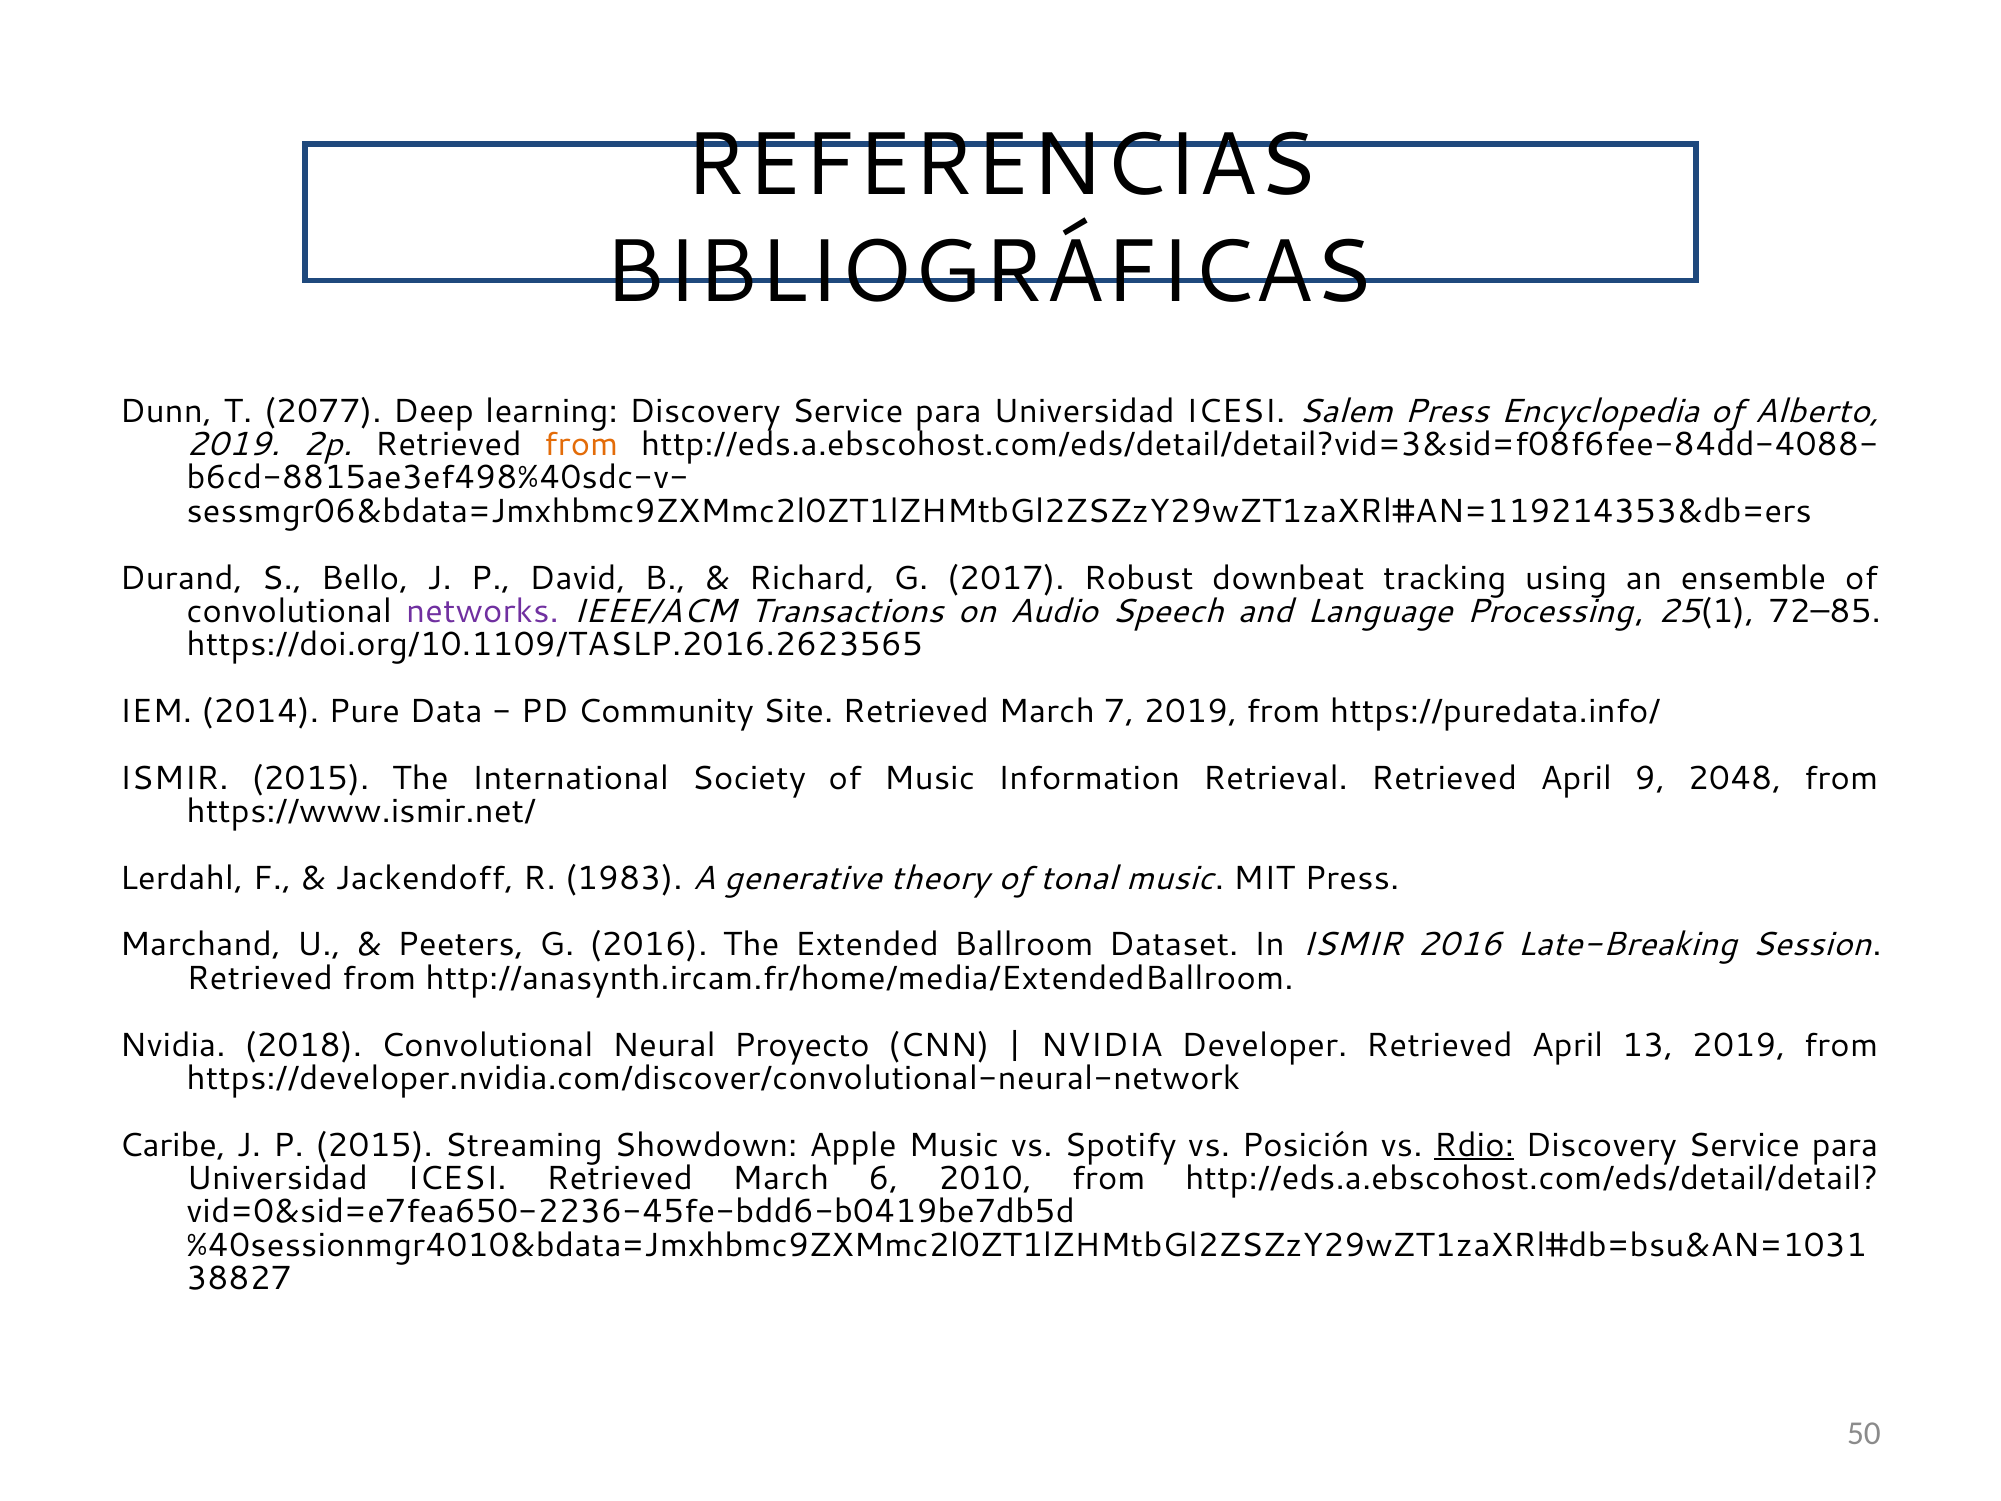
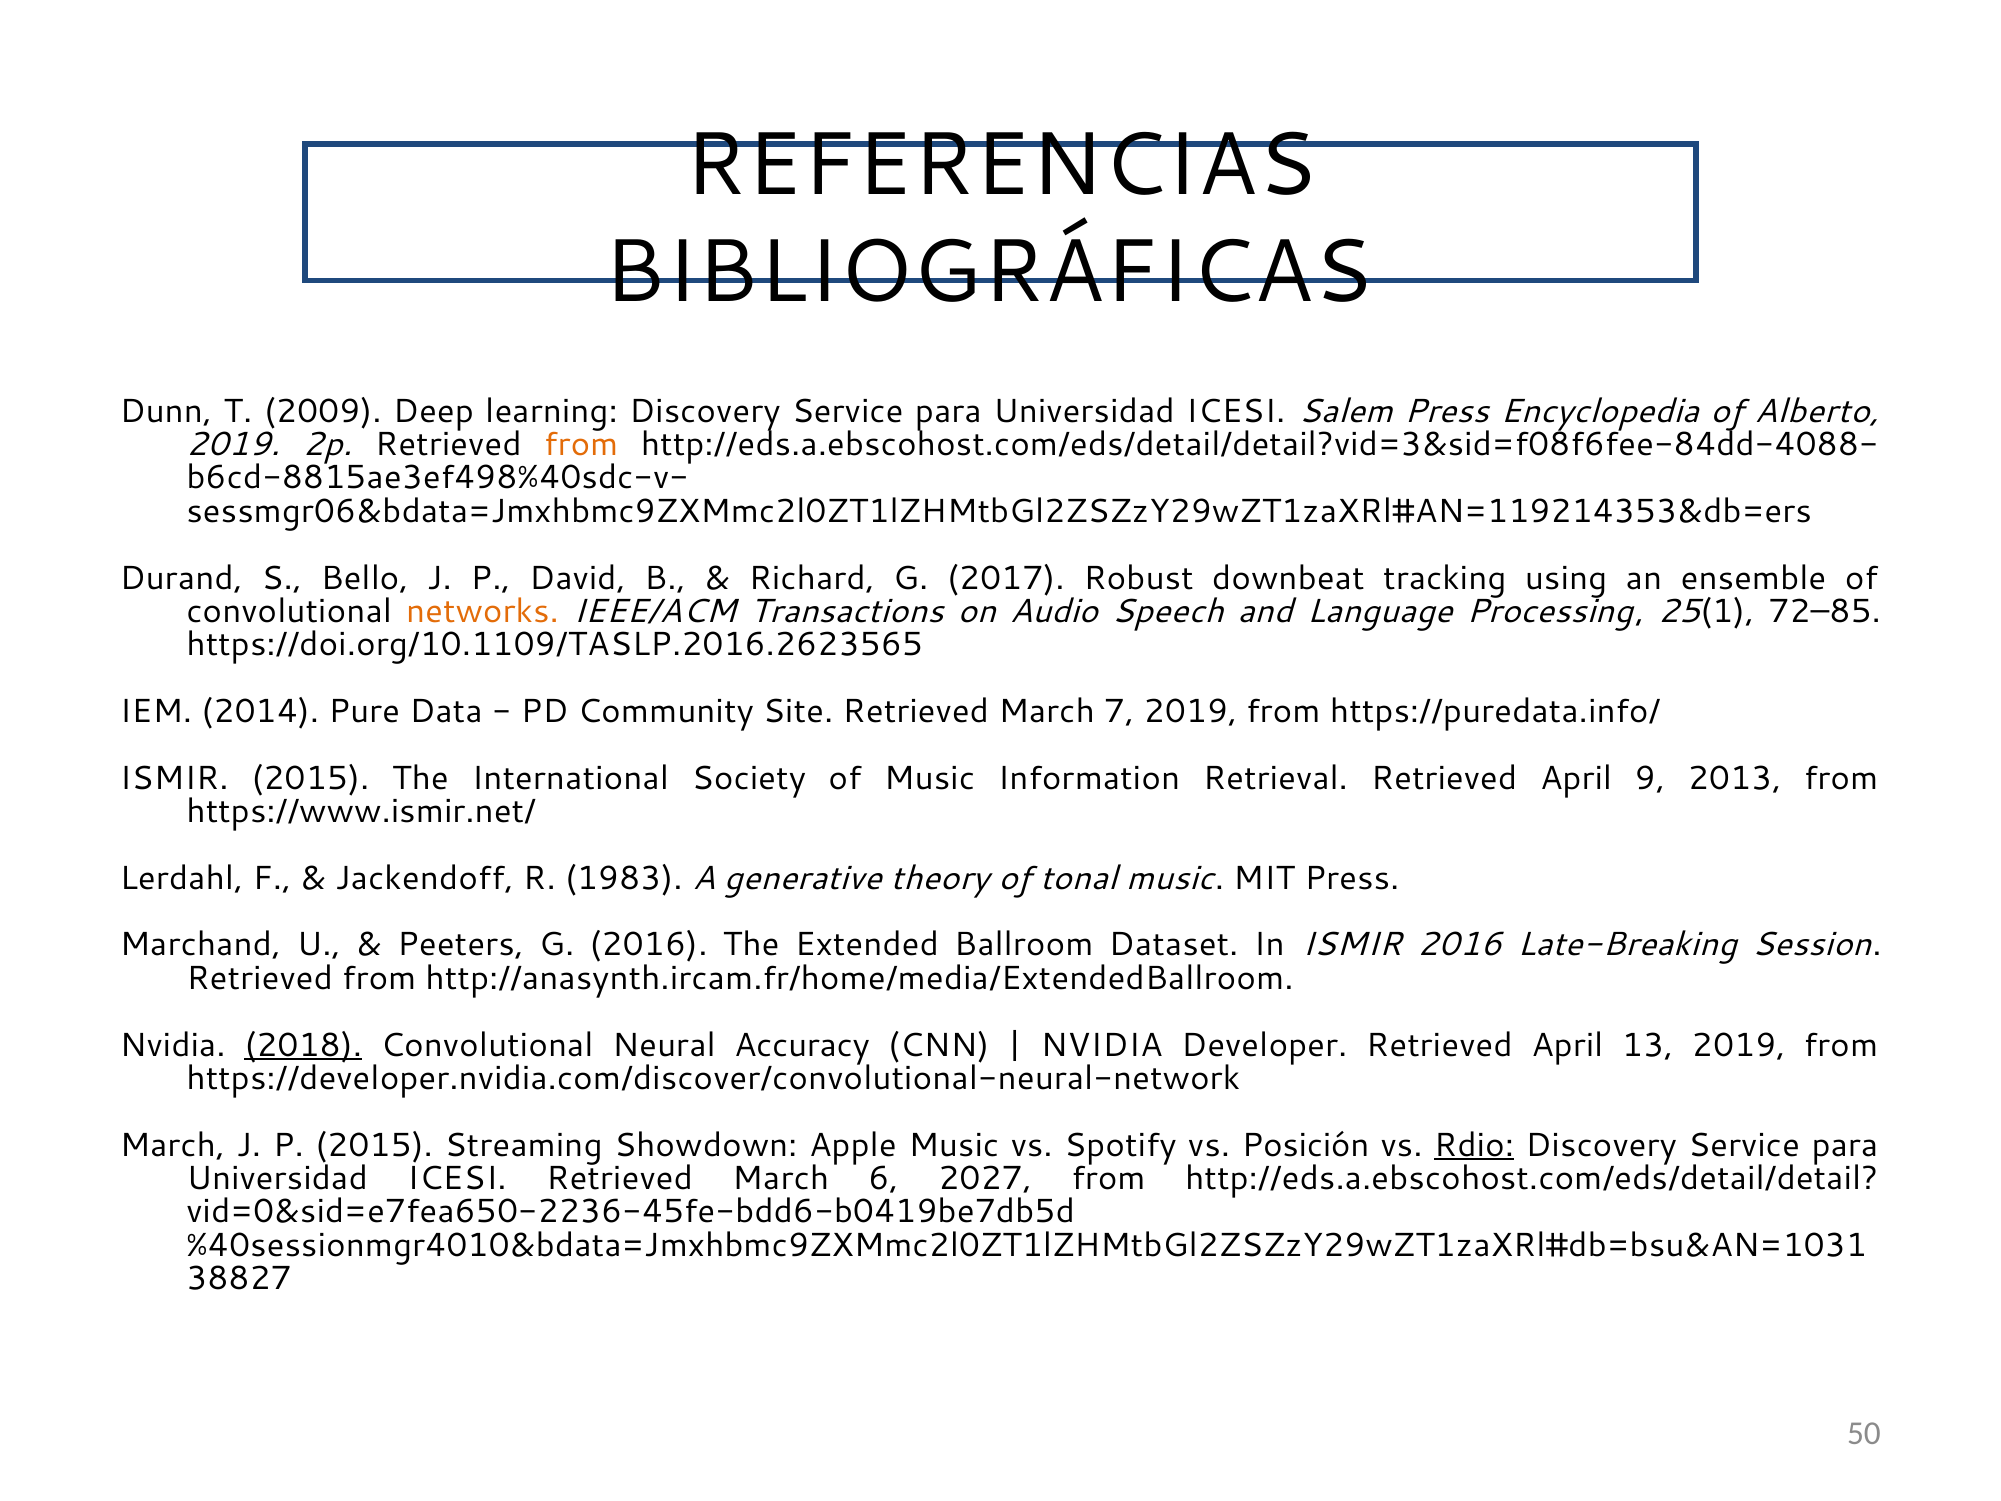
2077: 2077 -> 2009 (323, 411)
networks colour: purple -> orange (482, 611)
2048: 2048 -> 2013 (1735, 778)
2018 underline: none -> present (303, 1045)
Proyecto: Proyecto -> Accuracy (802, 1045)
Caribe: Caribe -> March (172, 1145)
2010: 2010 -> 2027 (985, 1178)
